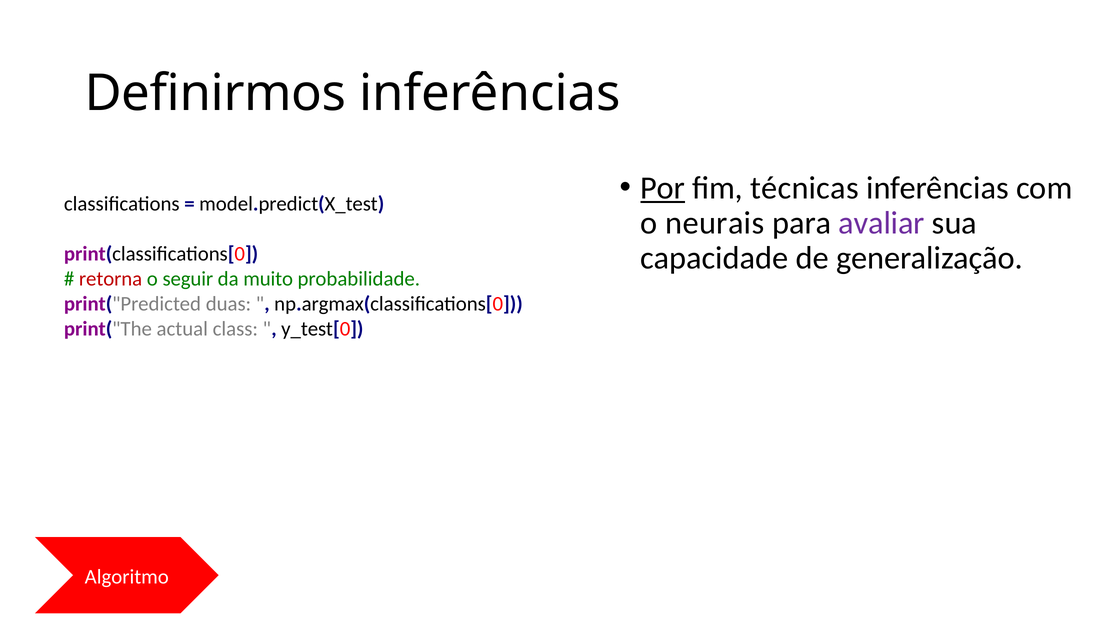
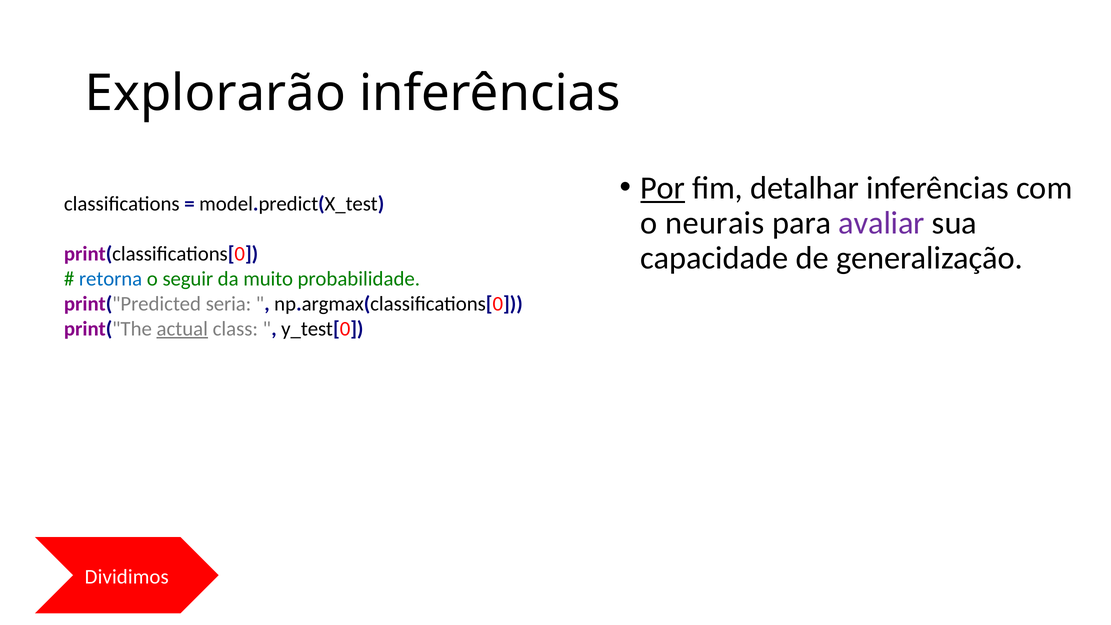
Definirmos: Definirmos -> Explorarão (215, 93)
técnicas: técnicas -> detalhar (805, 188)
retorna colour: red -> blue (111, 279)
duas: duas -> seria (229, 304)
actual underline: none -> present (182, 329)
Algoritmo: Algoritmo -> Dividimos (127, 577)
